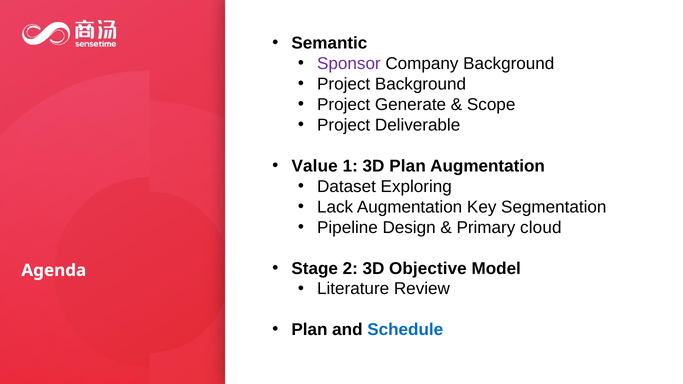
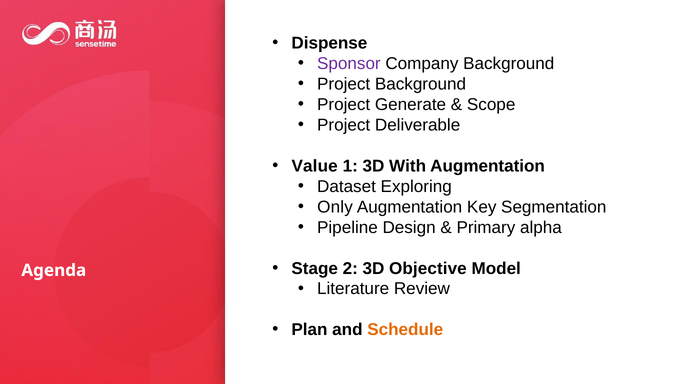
Semantic: Semantic -> Dispense (329, 43)
3D Plan: Plan -> With (408, 166)
Lack: Lack -> Only (335, 207)
cloud: cloud -> alpha (541, 228)
Schedule colour: blue -> orange (405, 330)
